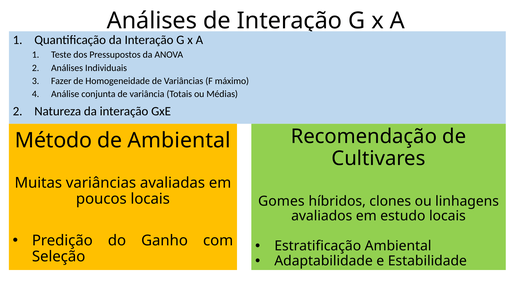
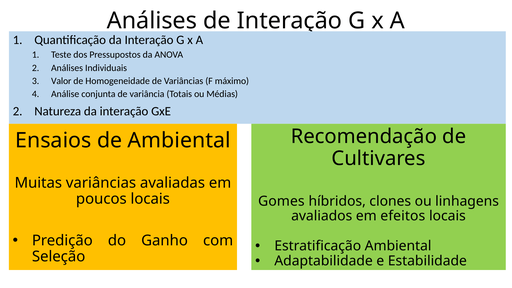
Fazer: Fazer -> Valor (61, 81)
Método: Método -> Ensaios (53, 140)
estudo: estudo -> efeitos (403, 216)
